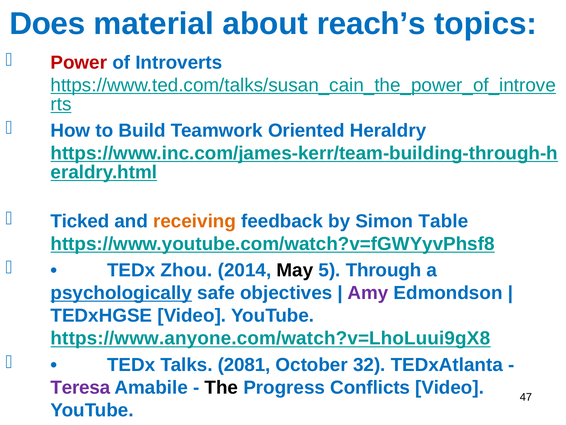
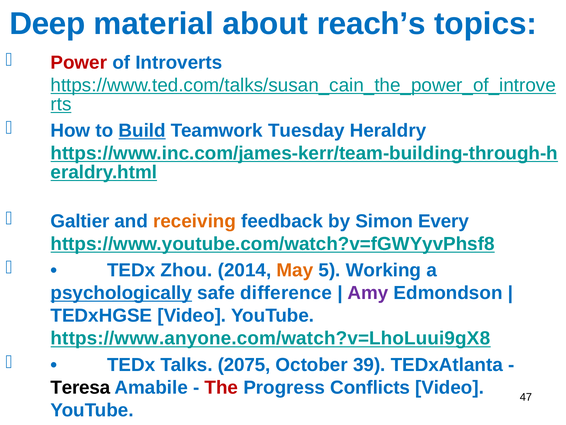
Does: Does -> Deep (47, 24)
Build underline: none -> present (142, 131)
Oriented: Oriented -> Tuesday (306, 131)
Ticked: Ticked -> Galtier (80, 221)
Table: Table -> Every (444, 221)
May colour: black -> orange (295, 270)
Through: Through -> Working (383, 270)
objectives: objectives -> difference (286, 293)
2081: 2081 -> 2075 (244, 364)
32: 32 -> 39 (369, 364)
Teresa colour: purple -> black (80, 387)
The colour: black -> red (221, 387)
